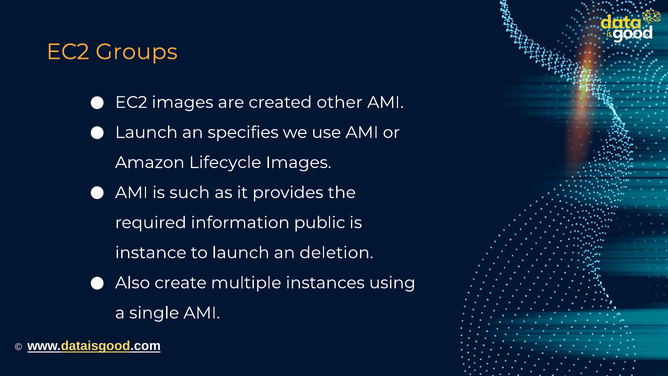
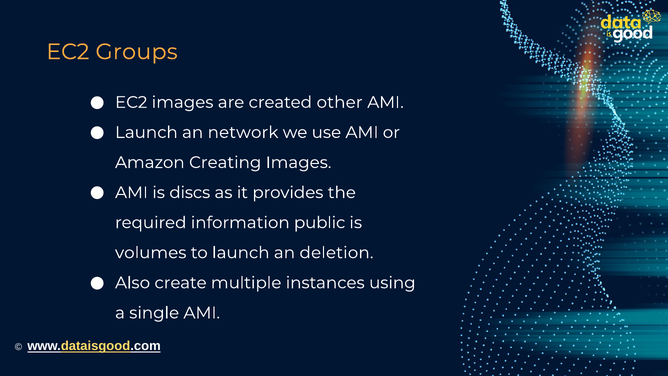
specifies: specifies -> network (243, 132)
Lifecycle: Lifecycle -> Creating (225, 162)
such: such -> discs (190, 192)
instance: instance -> volumes (151, 253)
